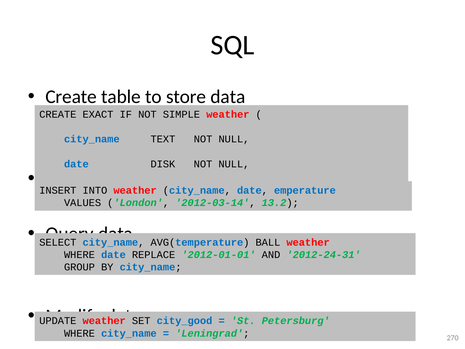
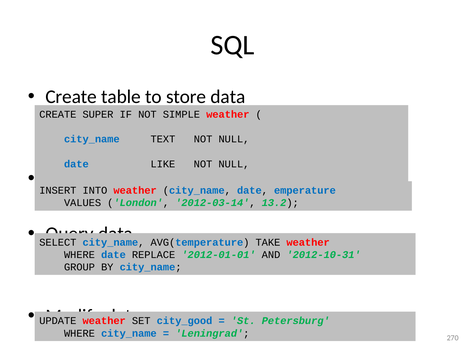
EXACT: EXACT -> SUPER (98, 114)
DISK: DISK -> LIKE (163, 164)
BALL: BALL -> TAKE (268, 242)
2012-24-31: 2012-24-31 -> 2012-10-31 (324, 255)
